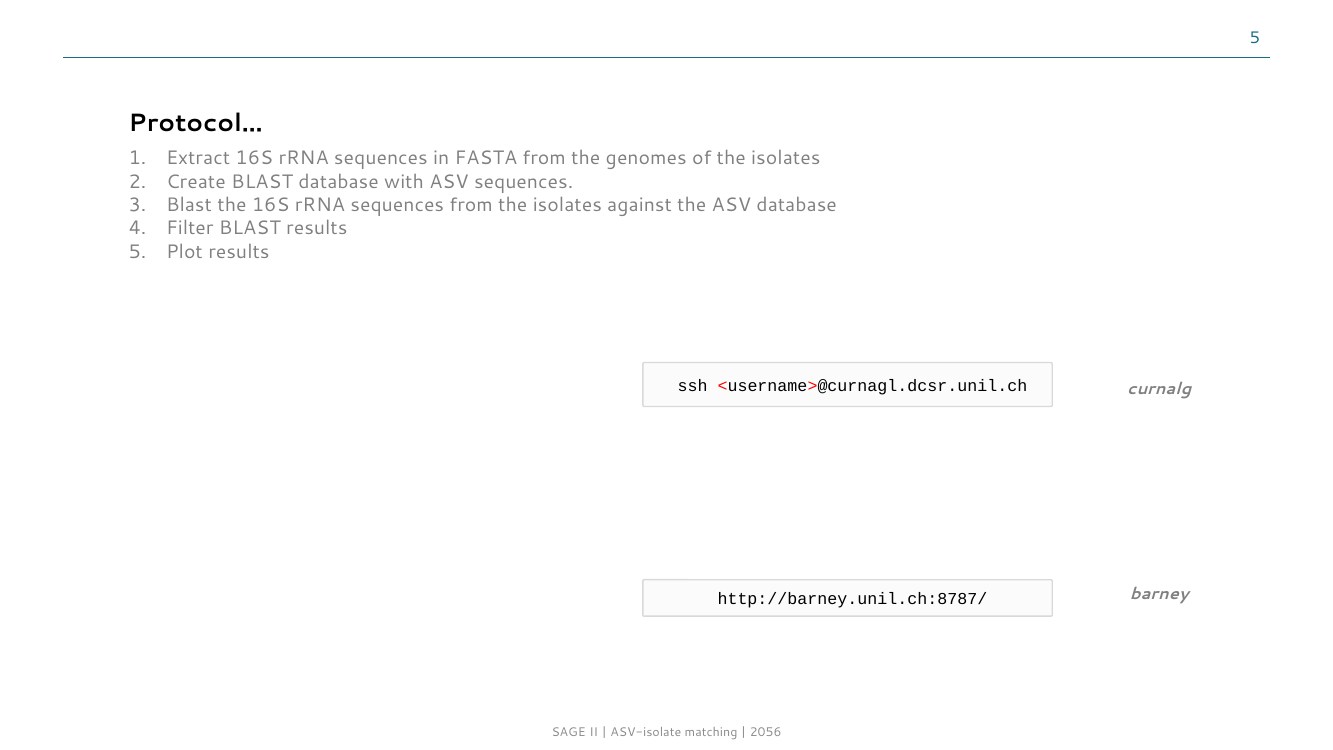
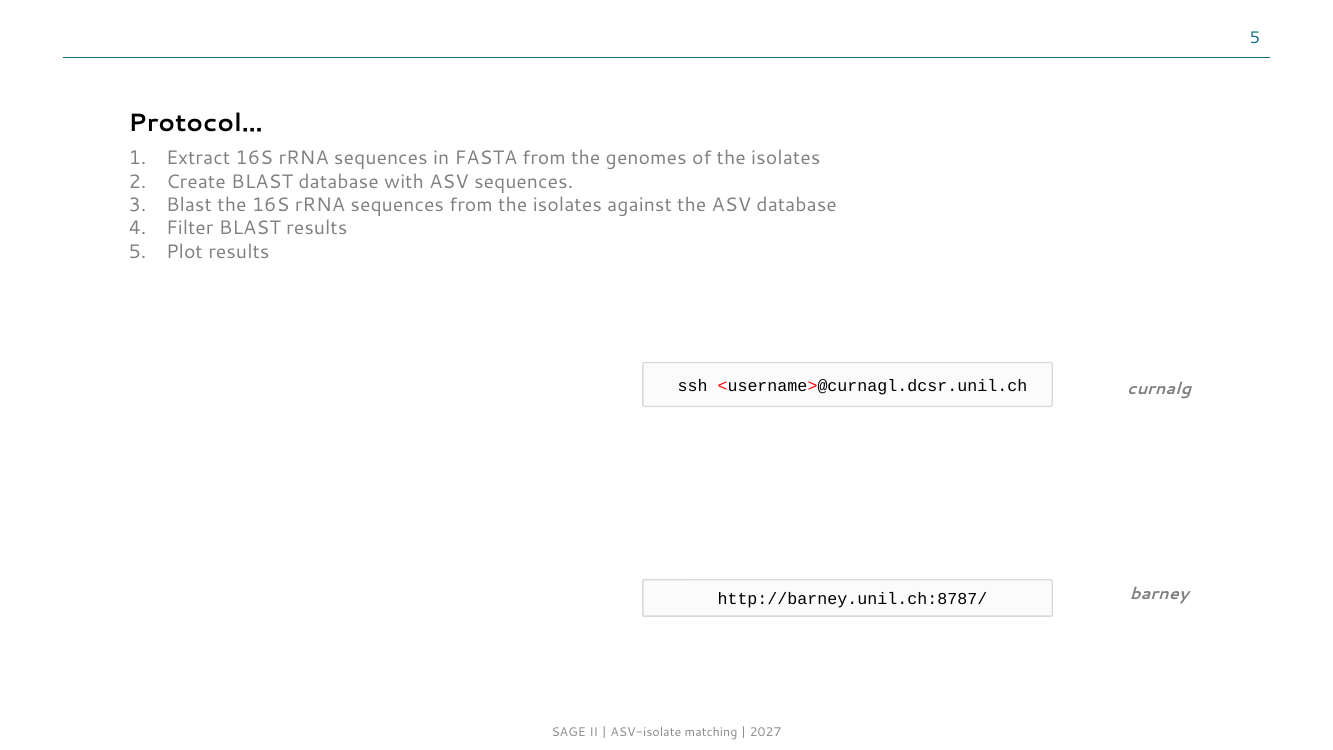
2056: 2056 -> 2027 (766, 732)
